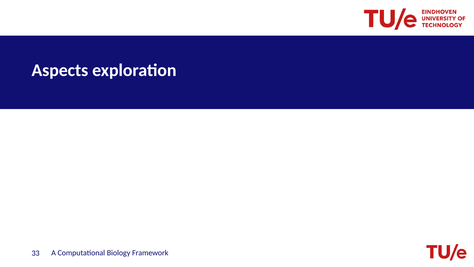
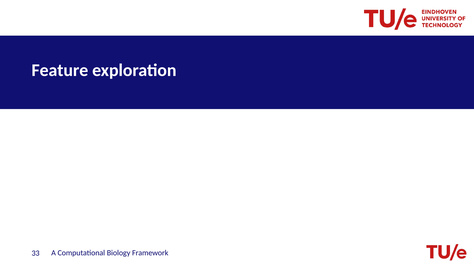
Aspects: Aspects -> Feature (60, 70)
